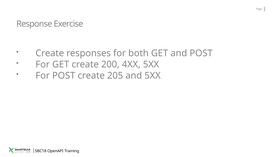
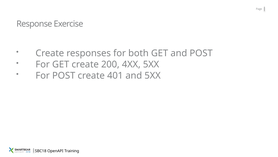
205: 205 -> 401 (115, 75)
